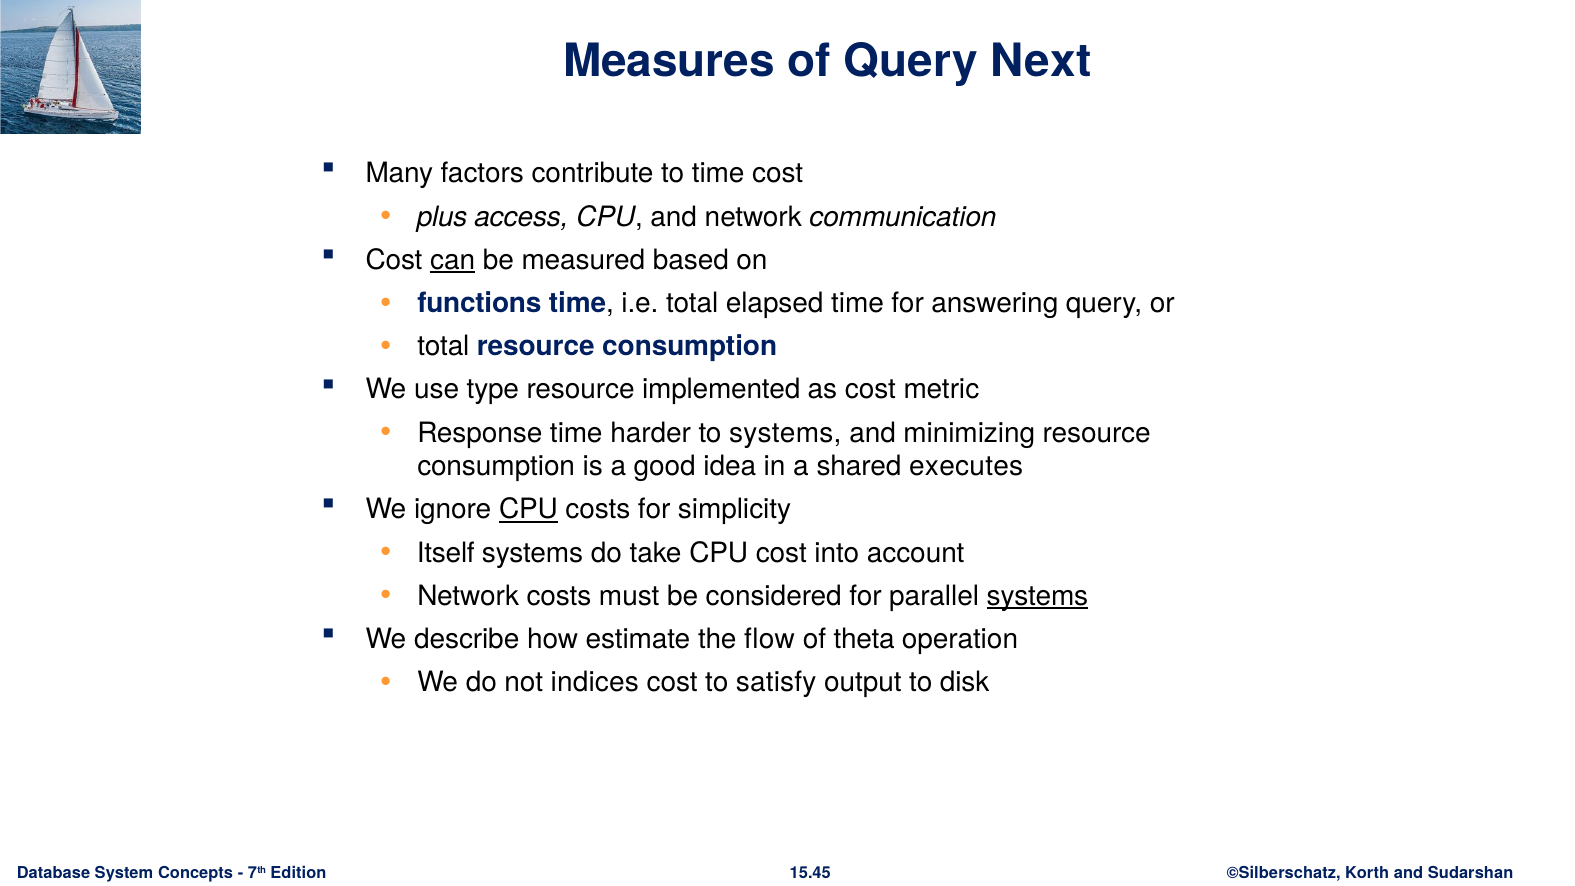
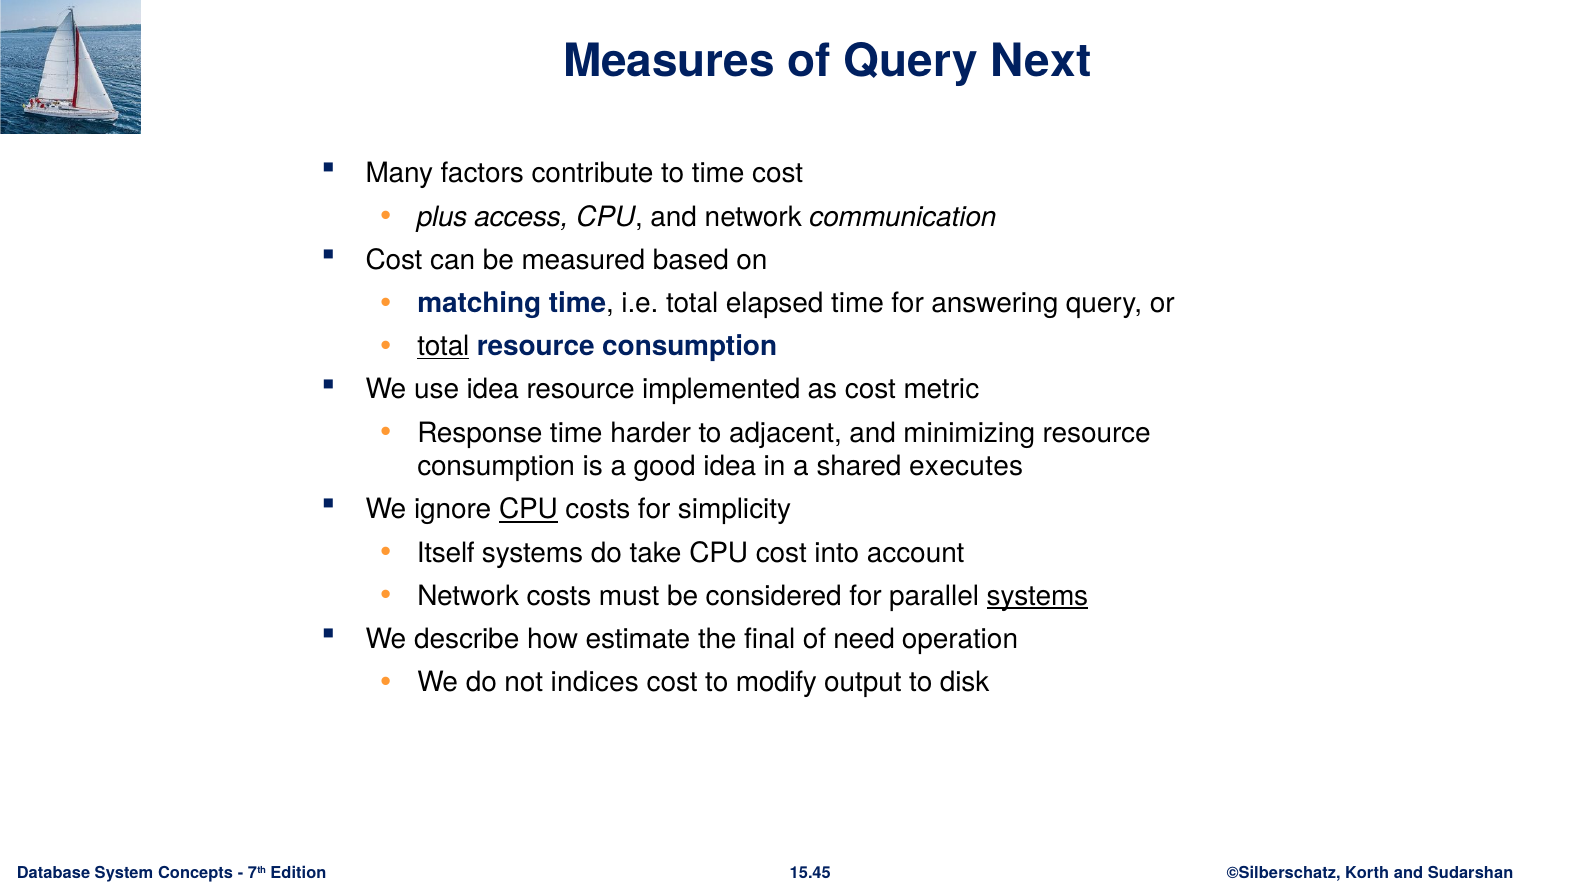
can underline: present -> none (453, 260)
functions: functions -> matching (479, 303)
total underline: none -> present (443, 346)
use type: type -> idea (493, 390)
to systems: systems -> adjacent (785, 433)
flow: flow -> final (770, 639)
theta: theta -> need (864, 639)
satisfy: satisfy -> modify (776, 683)
